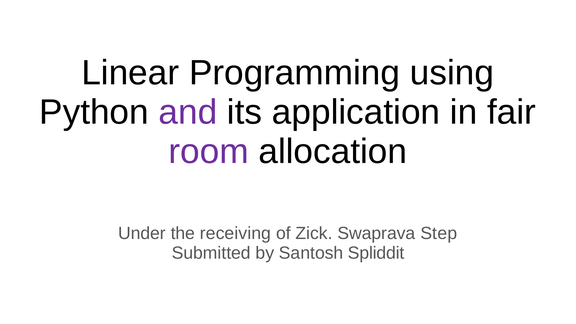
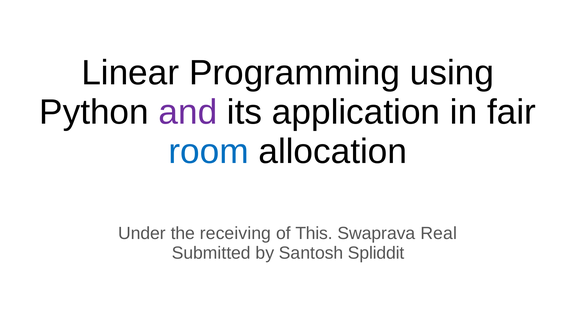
room colour: purple -> blue (209, 152)
Zick: Zick -> This (314, 233)
Step: Step -> Real (439, 233)
